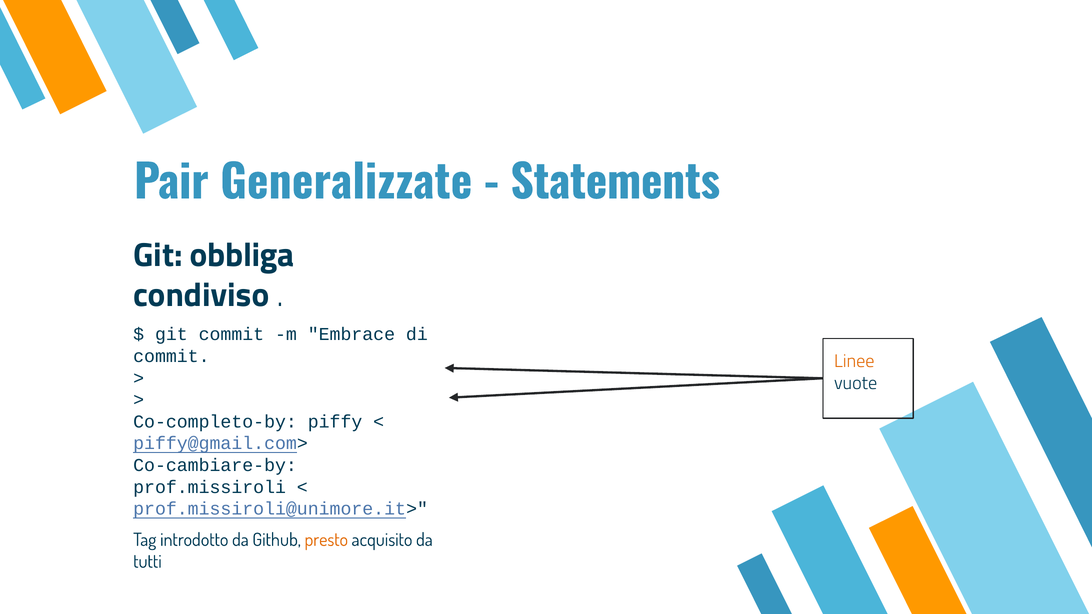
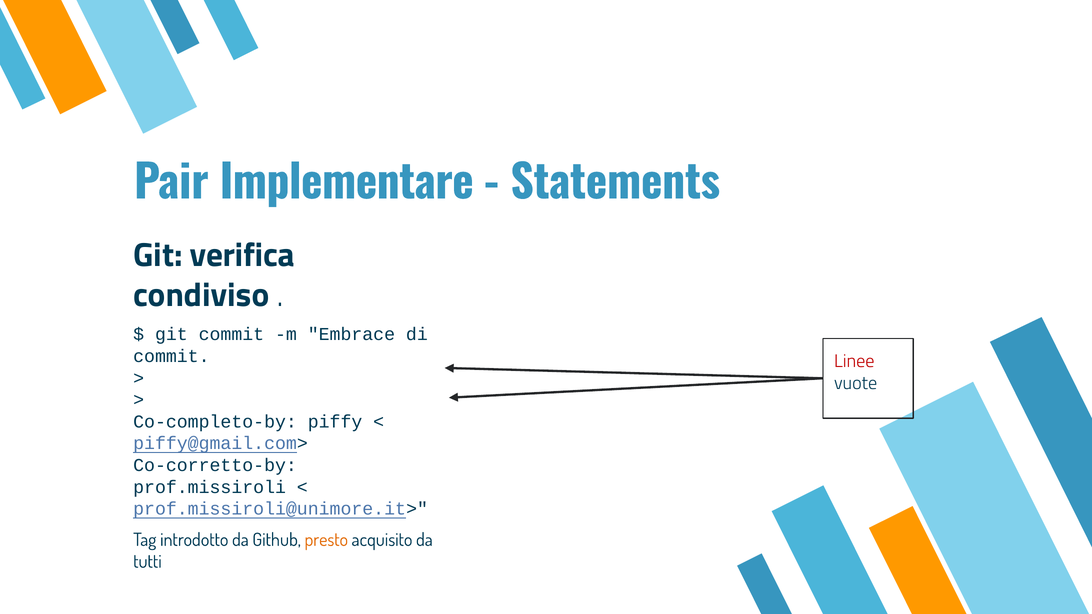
Generalizzate: Generalizzate -> Implementare (347, 184)
obbliga: obbliga -> verifica (242, 255)
Linee colour: orange -> red (854, 362)
Co-cambiare-by: Co-cambiare-by -> Co-corretto-by (215, 466)
